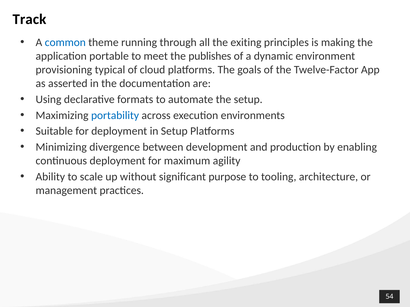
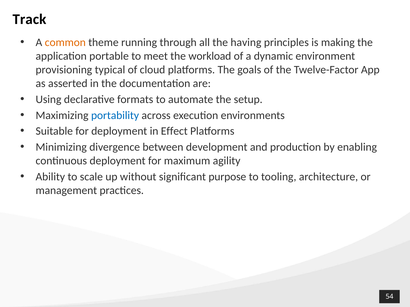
common colour: blue -> orange (65, 43)
exiting: exiting -> having (246, 43)
publishes: publishes -> workload (210, 56)
in Setup: Setup -> Effect (174, 131)
